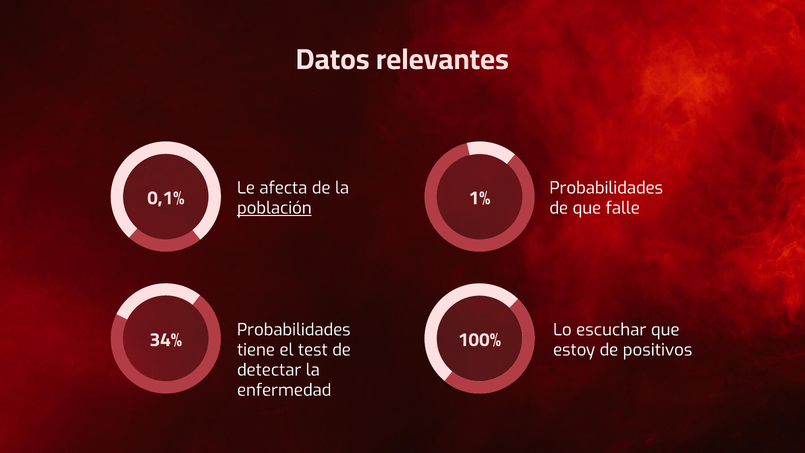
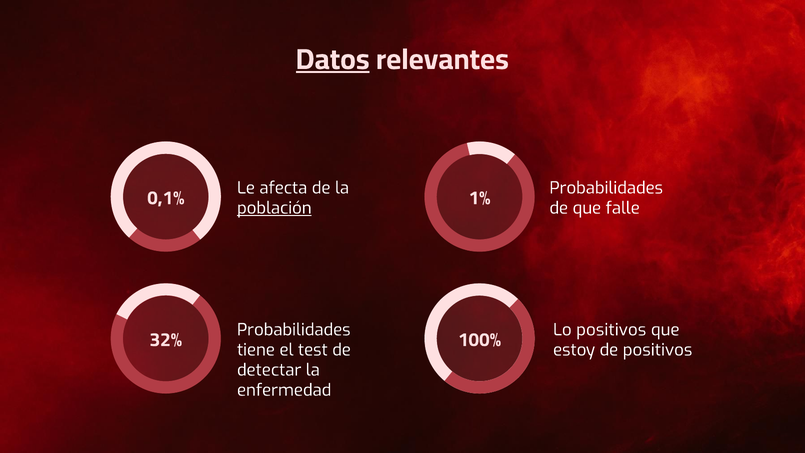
Datos underline: none -> present (333, 59)
Lo escuchar: escuchar -> positivos (611, 330)
34%: 34% -> 32% (166, 340)
